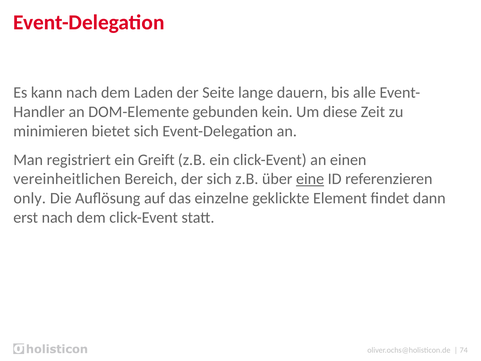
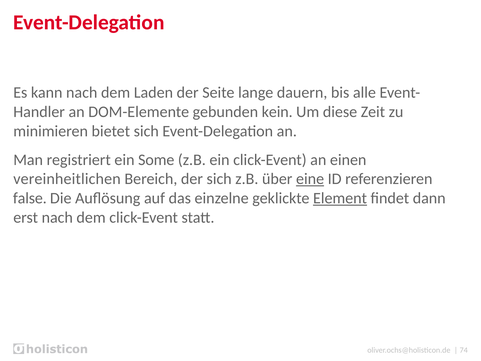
Greift: Greift -> Some (156, 160)
only: only -> false (30, 198)
Element underline: none -> present (340, 198)
